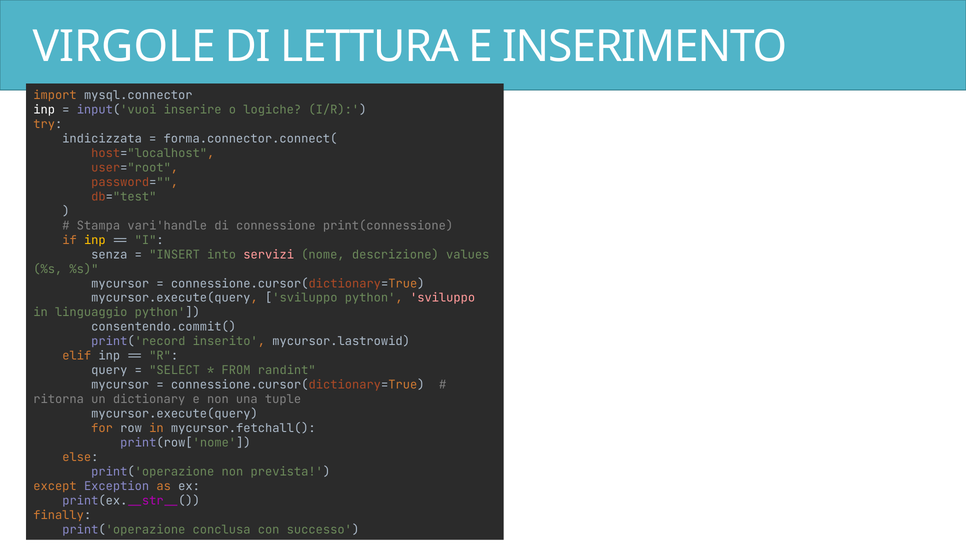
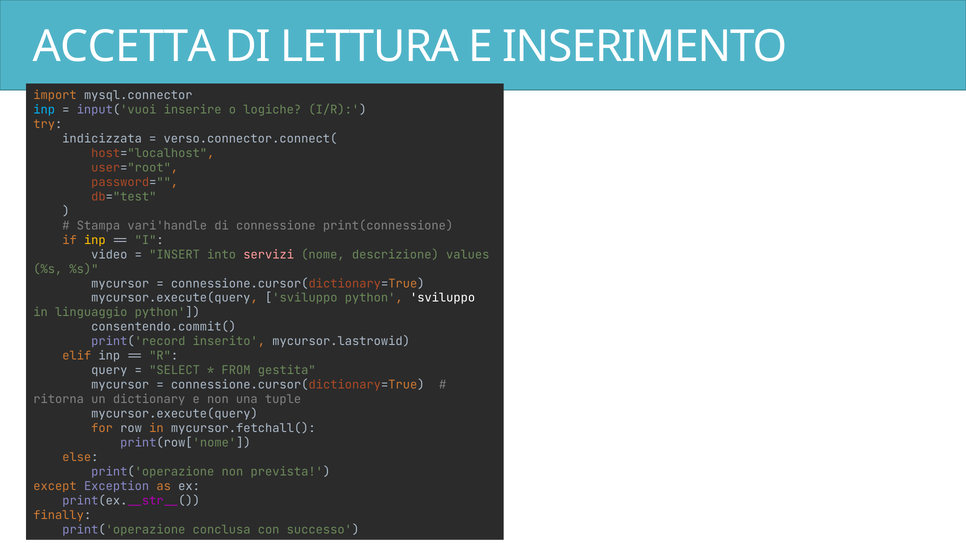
VIRGOLE: VIRGOLE -> ACCETTA (124, 47)
inp colour: white -> light blue (44, 110)
forma.connector.connect(: forma.connector.connect( -> verso.connector.connect( (250, 139)
senza: senza -> video (109, 255)
sviluppo colour: pink -> white (443, 298)
randint: randint -> gestita (287, 371)
